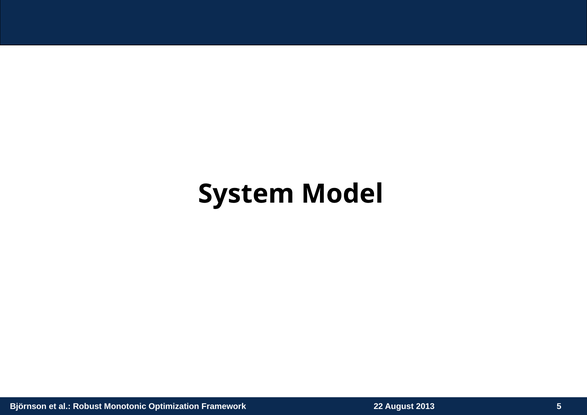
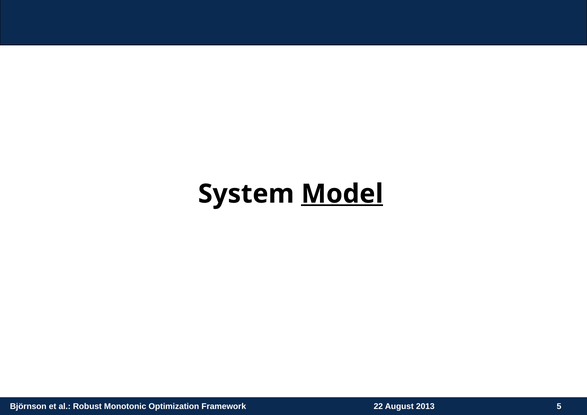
Model underline: none -> present (342, 194)
